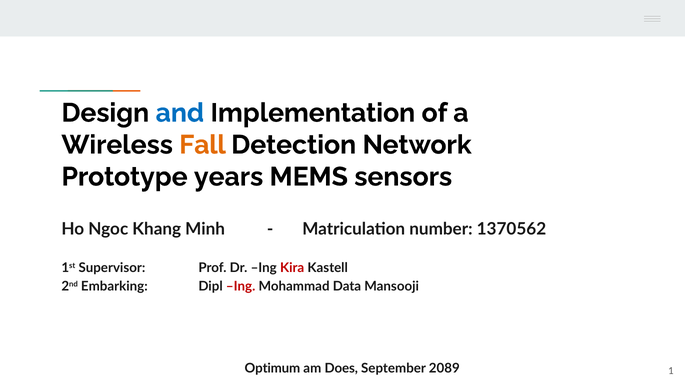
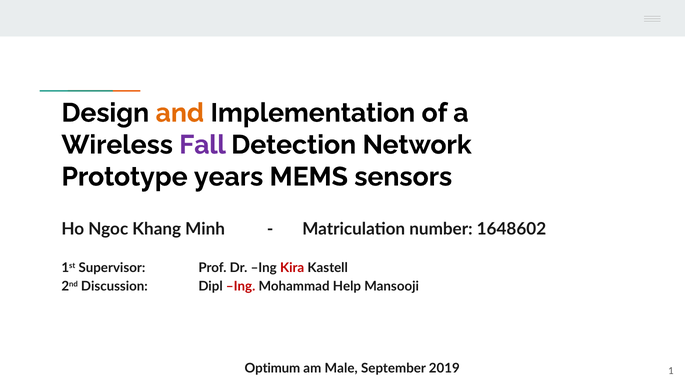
and colour: blue -> orange (180, 113)
Fall colour: orange -> purple (203, 145)
1370562: 1370562 -> 1648602 (511, 229)
Embarking: Embarking -> Discussion (114, 287)
Data: Data -> Help (347, 287)
Does: Does -> Male (341, 368)
2089: 2089 -> 2019 (444, 368)
